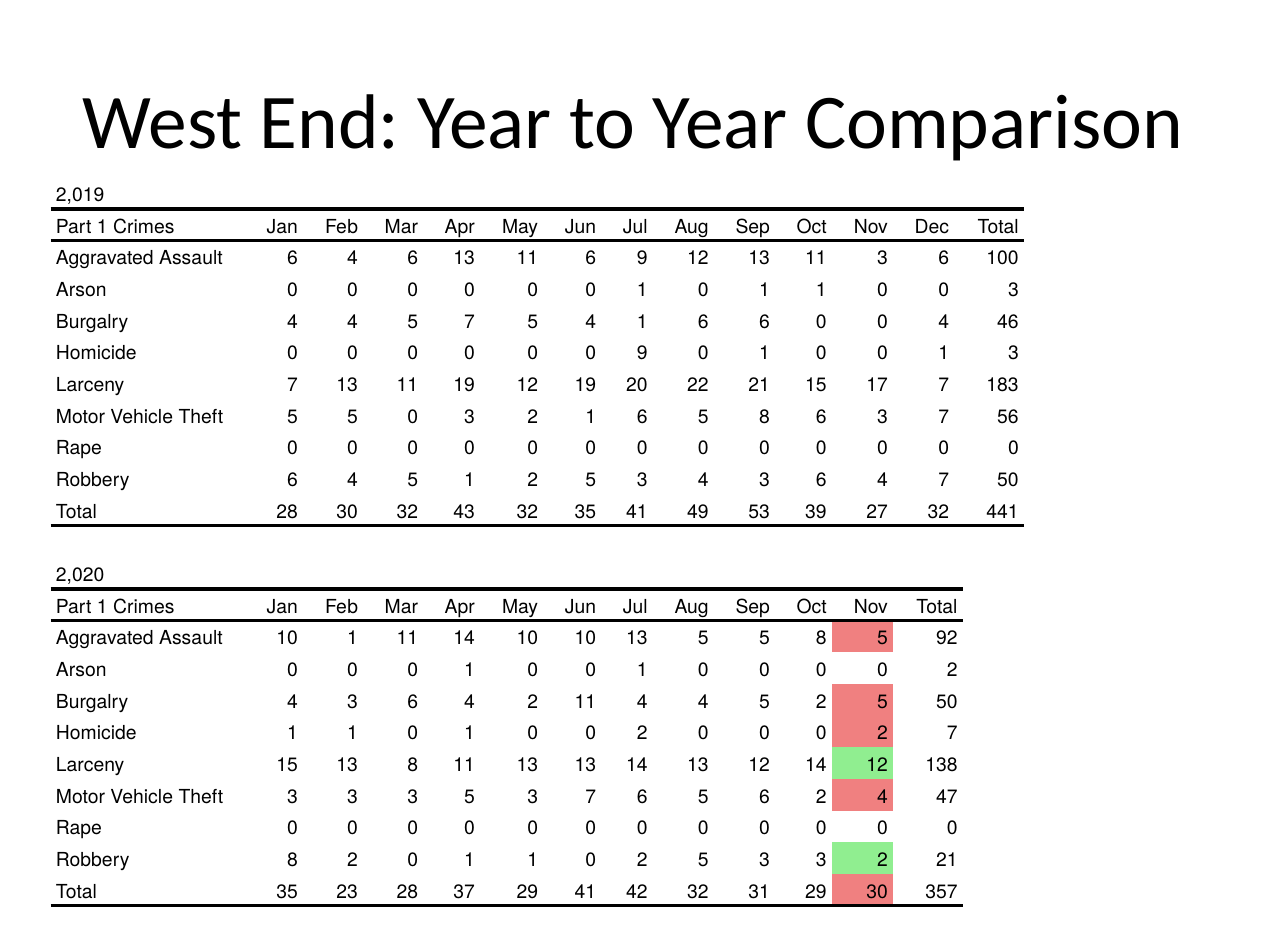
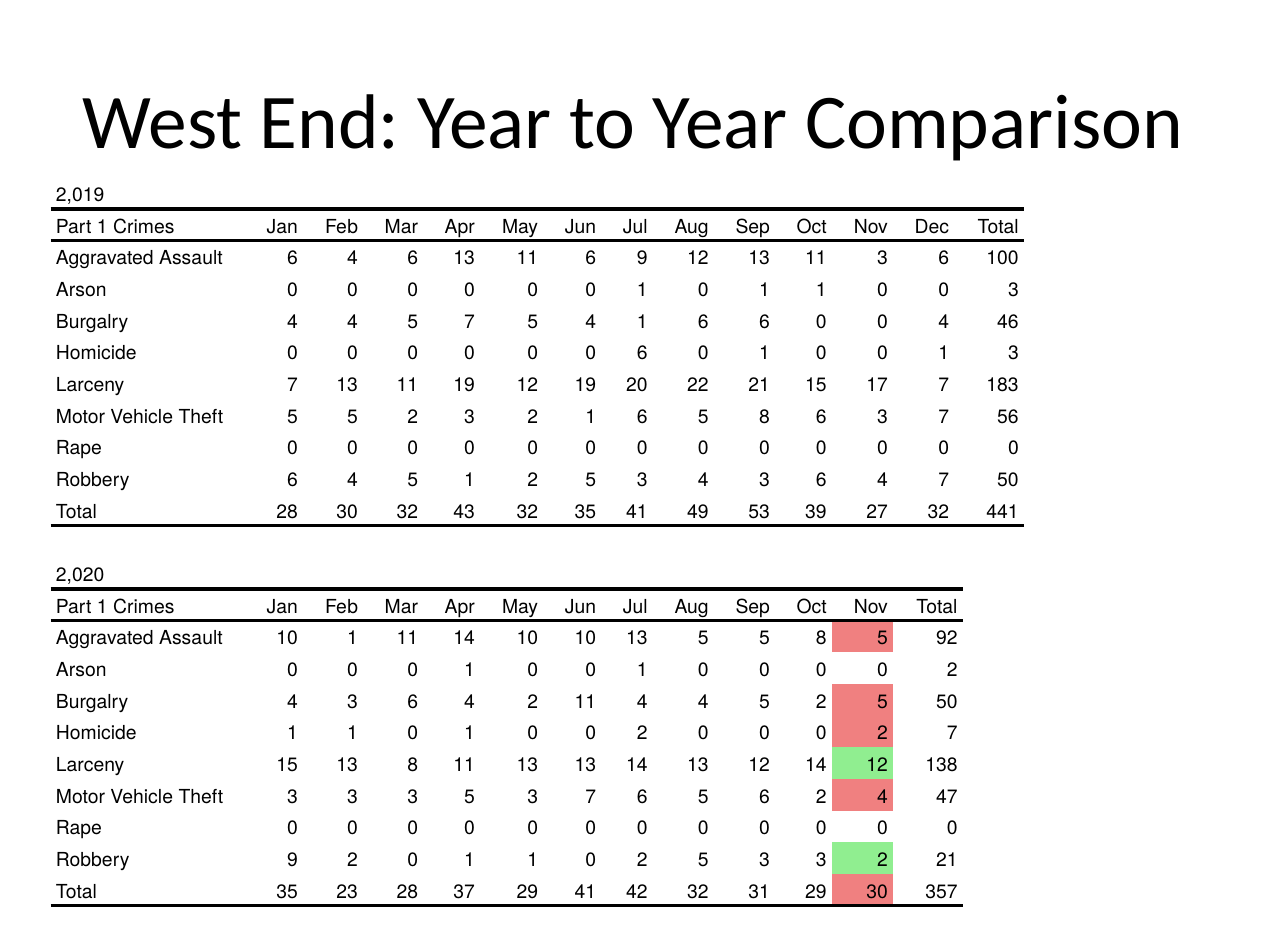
0 9: 9 -> 6 (642, 354)
5 5 0: 0 -> 2 (413, 417)
Robbery 8: 8 -> 9 (293, 860)
